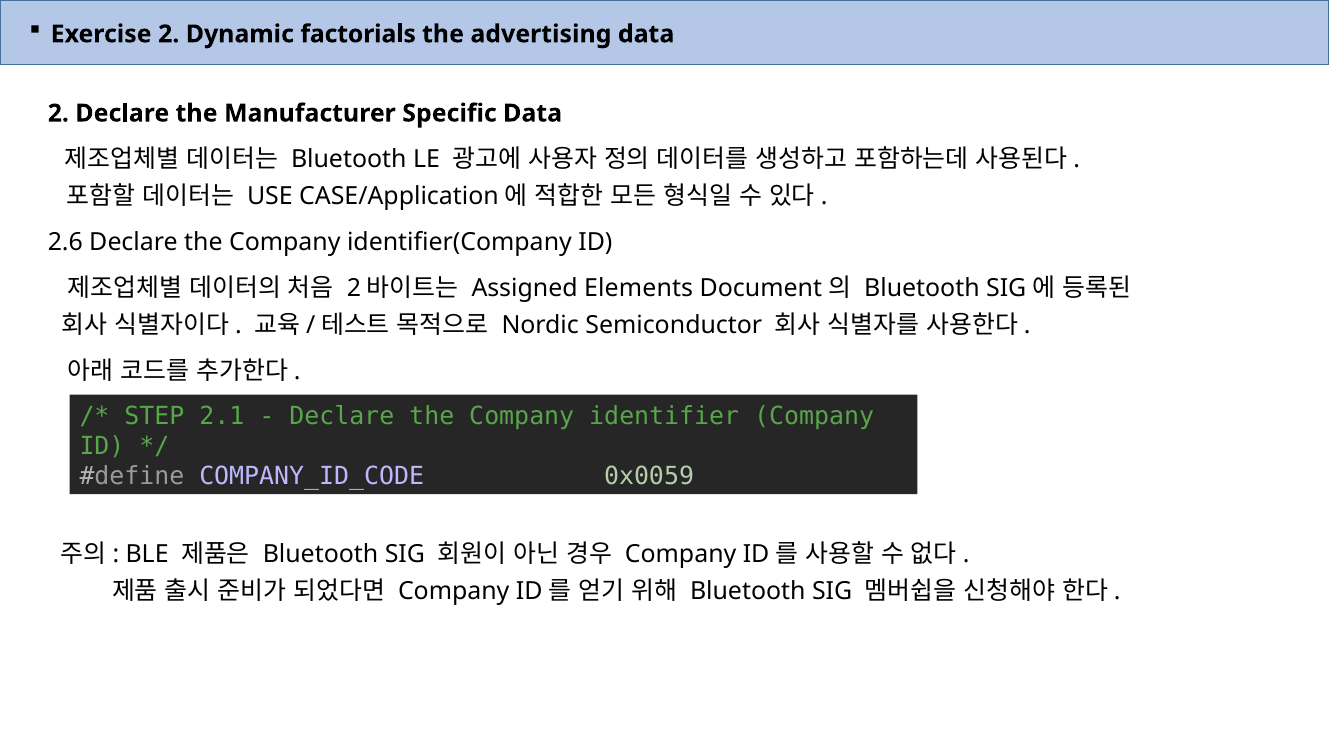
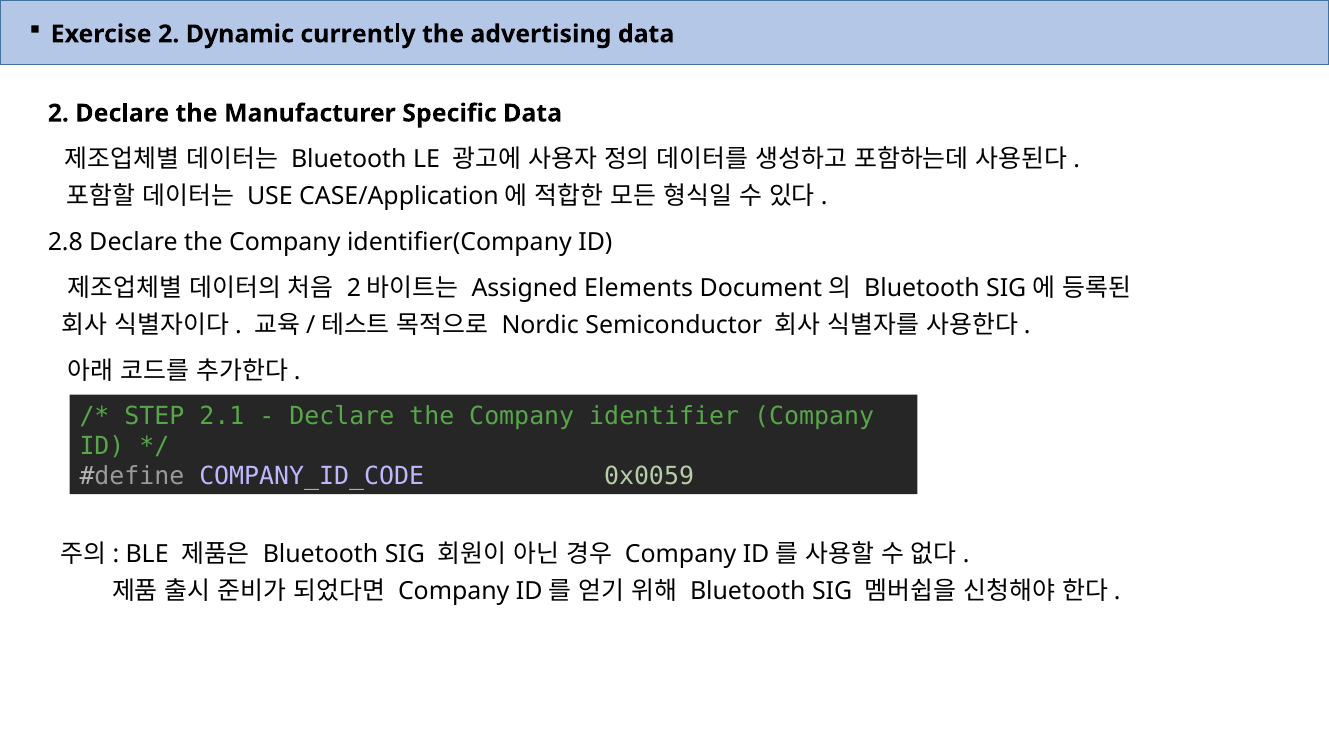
factorials: factorials -> currently (358, 34)
2.6: 2.6 -> 2.8 (65, 242)
